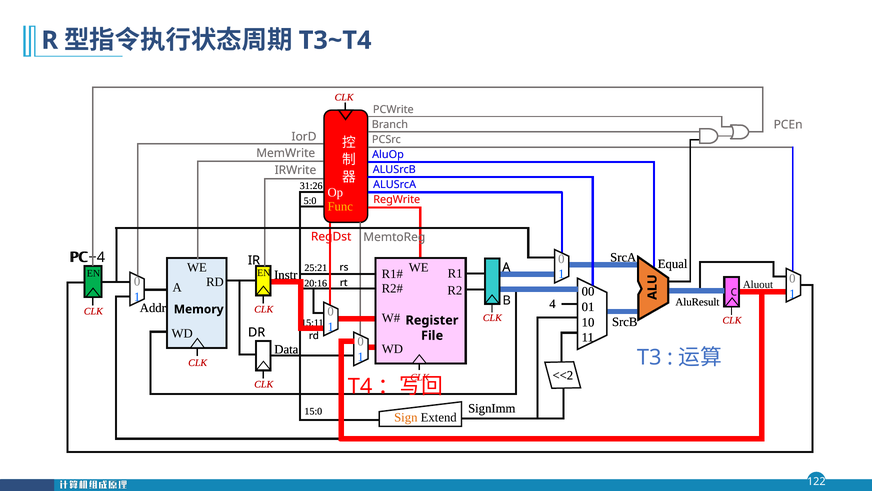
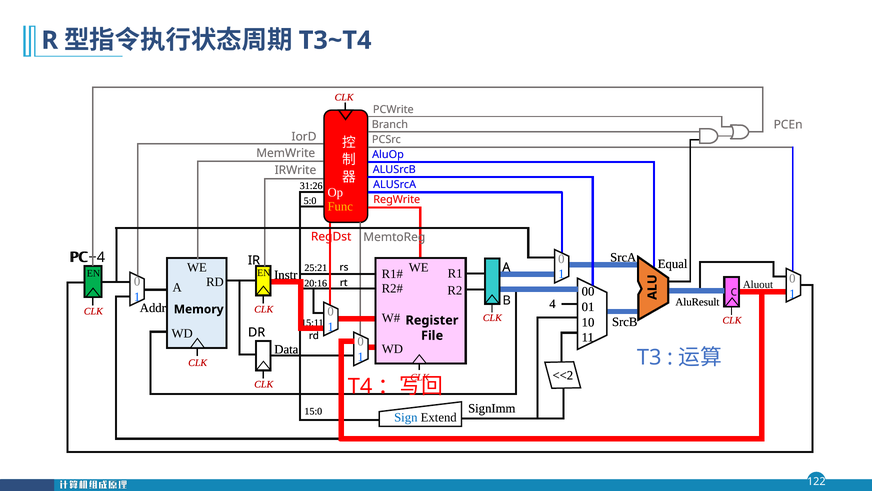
Sign colour: orange -> blue (406, 417)
